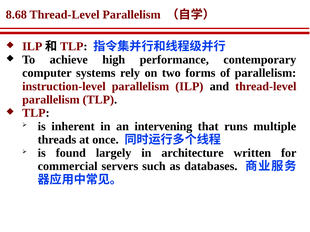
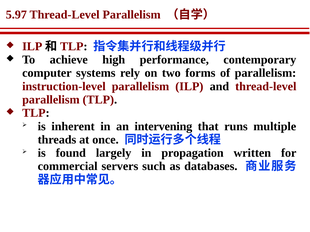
8.68: 8.68 -> 5.97 (16, 15)
architecture: architecture -> propagation (193, 153)
